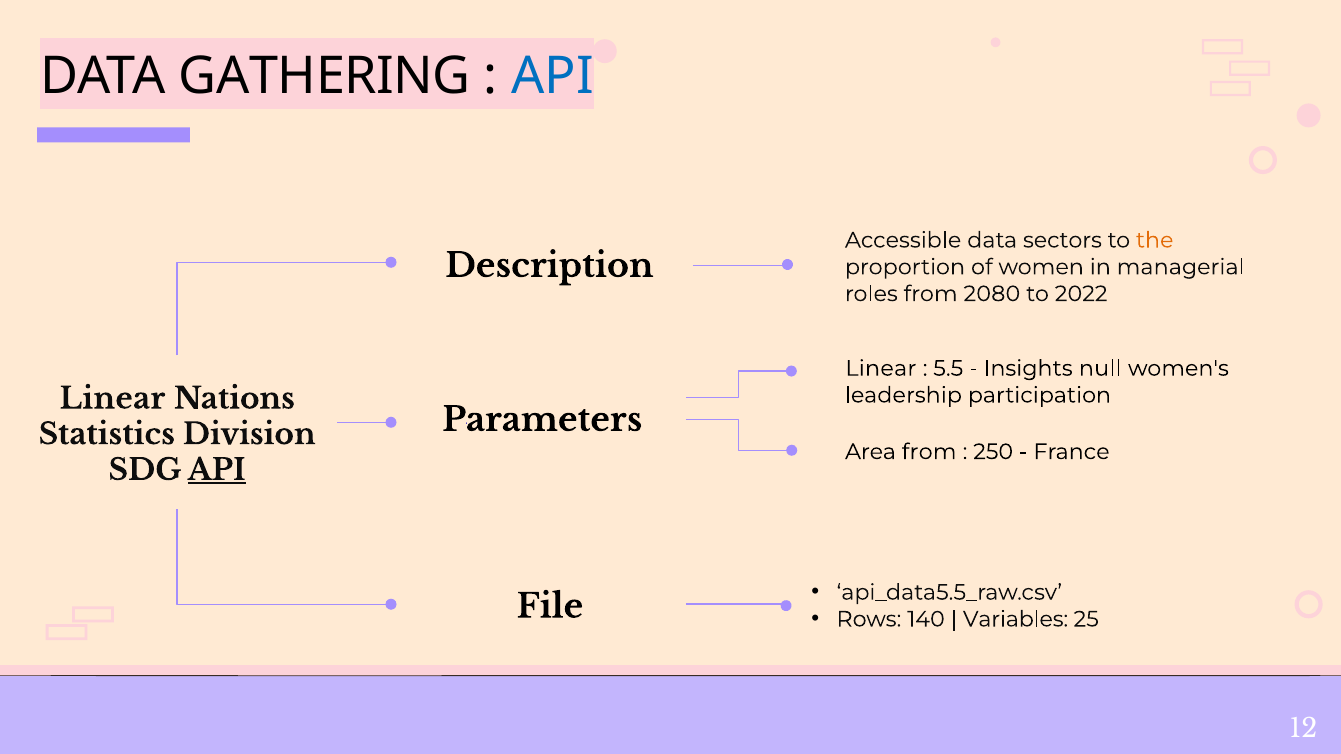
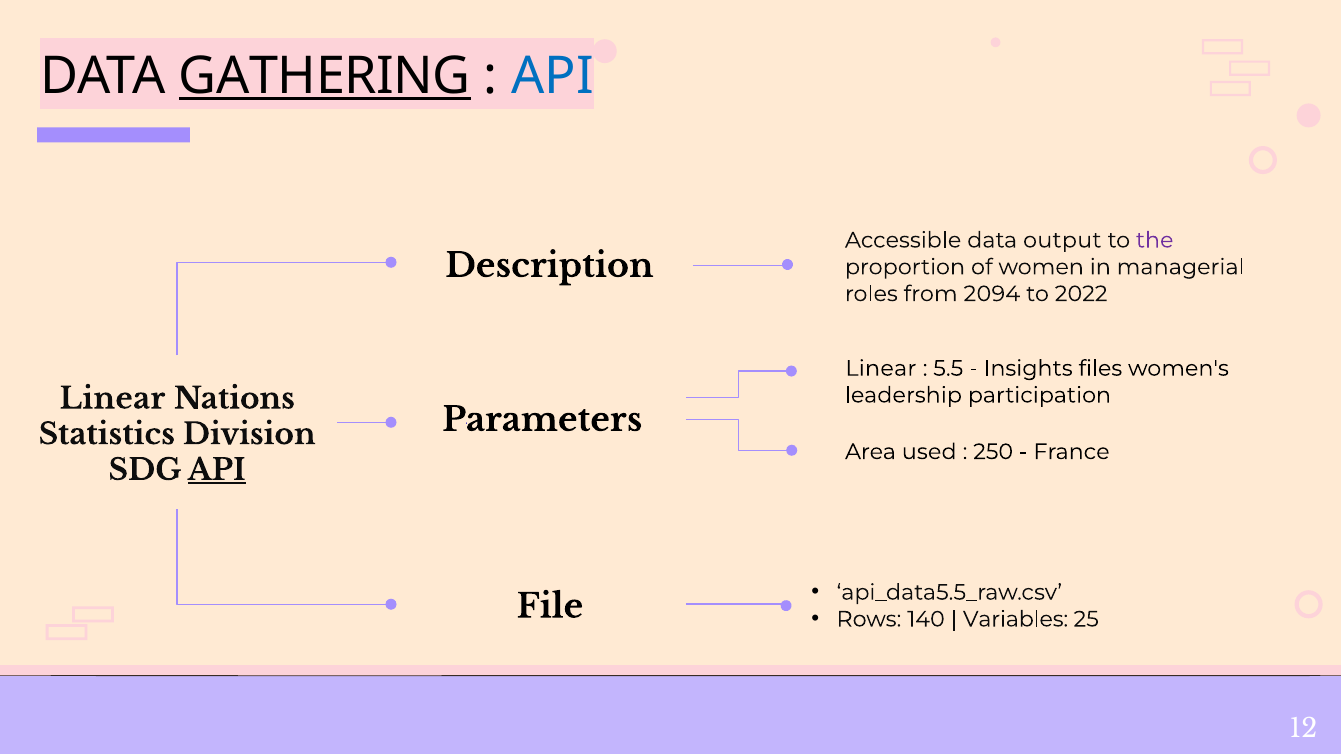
GATHERING underline: none -> present (325, 76)
sectors: sectors -> output (1062, 240)
the colour: orange -> purple (1155, 240)
2080: 2080 -> 2094 (992, 294)
null: null -> files (1100, 369)
Area from: from -> used (929, 452)
